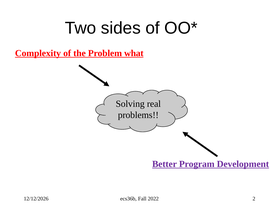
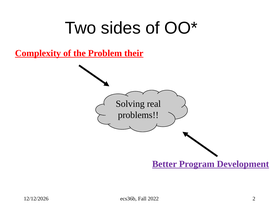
what: what -> their (134, 53)
